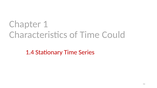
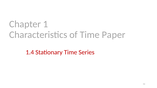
Could: Could -> Paper (114, 35)
